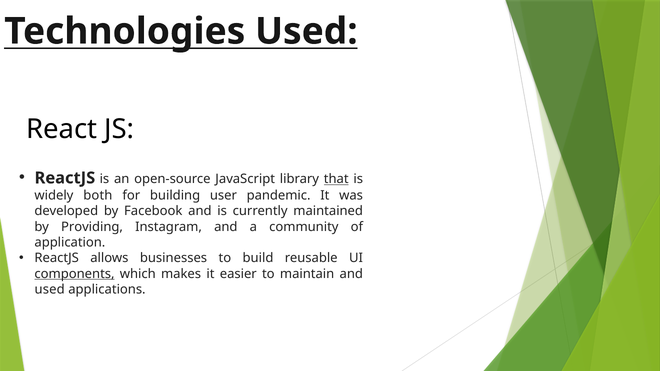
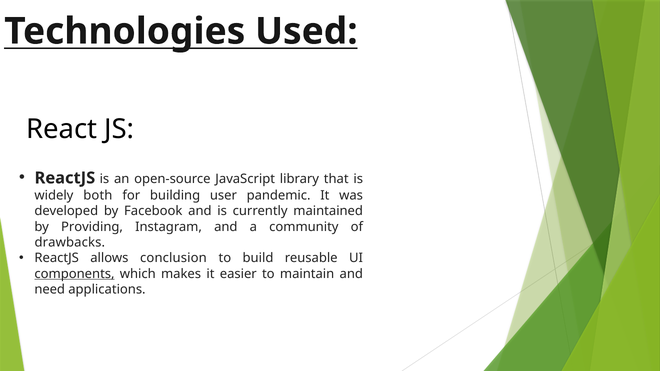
that underline: present -> none (336, 179)
application: application -> drawbacks (70, 243)
businesses: businesses -> conclusion (173, 258)
used: used -> need (50, 290)
